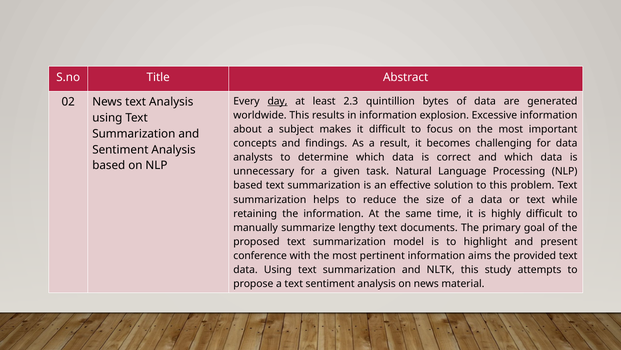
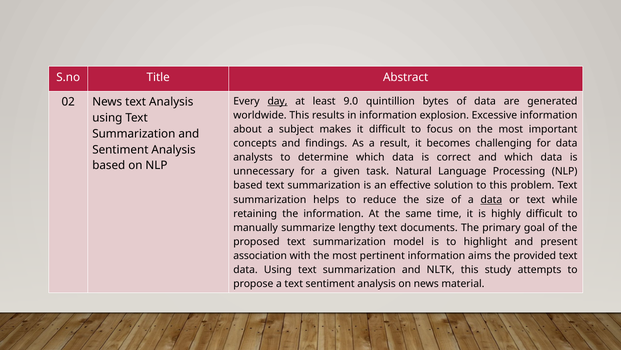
2.3: 2.3 -> 9.0 (351, 101)
data underline: none -> present (491, 199)
conference: conference -> association (260, 255)
